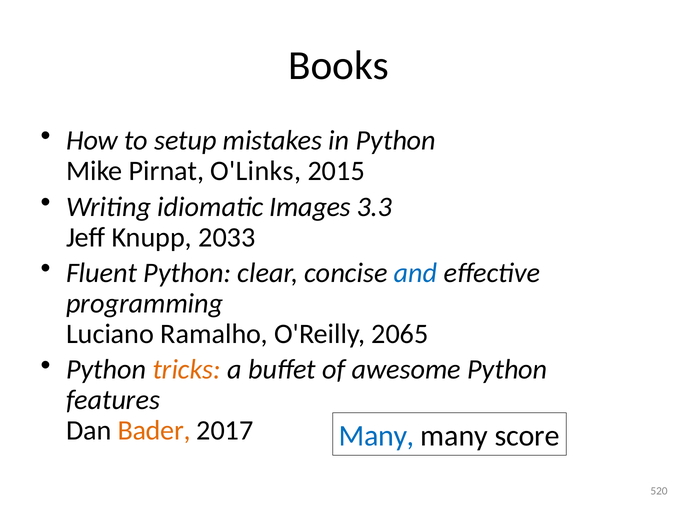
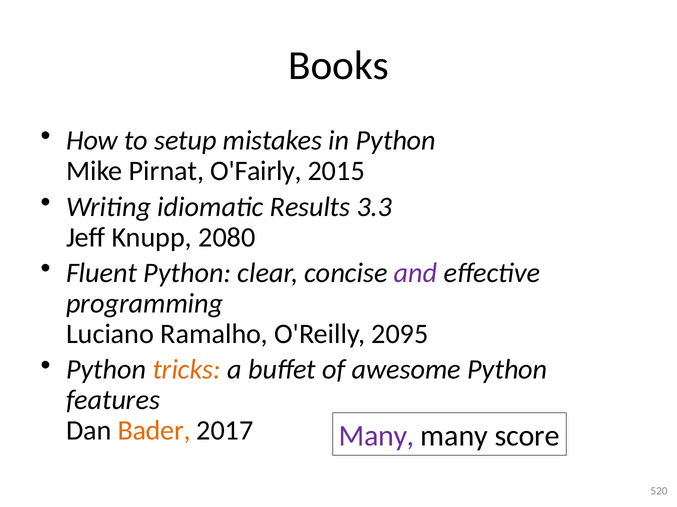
O'Links: O'Links -> O'Fairly (256, 171)
Images: Images -> Results (310, 207)
2033: 2033 -> 2080 (227, 238)
and colour: blue -> purple (416, 273)
2065: 2065 -> 2095 (400, 334)
Many colour: blue -> purple (377, 437)
